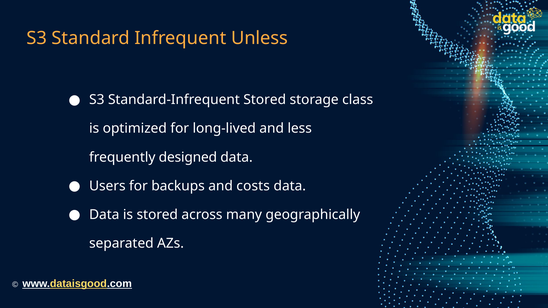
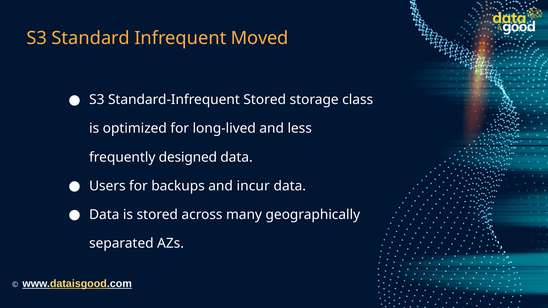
Unless: Unless -> Moved (260, 38)
costs: costs -> incur (253, 186)
